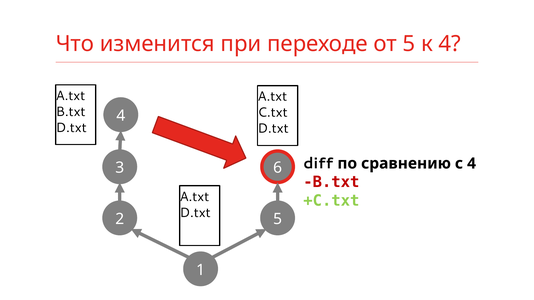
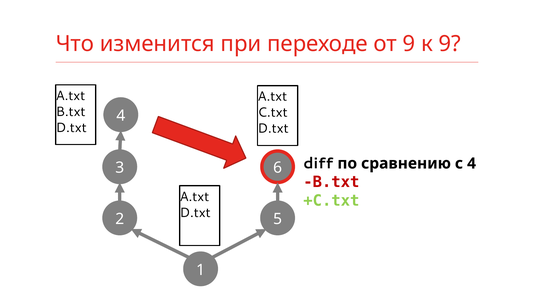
от 5: 5 -> 9 (409, 44)
к 4: 4 -> 9 (450, 44)
